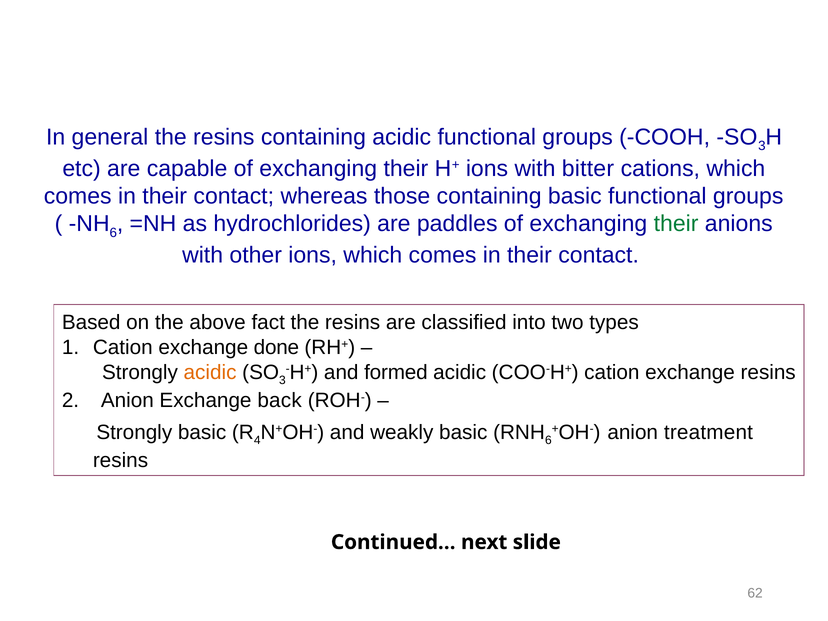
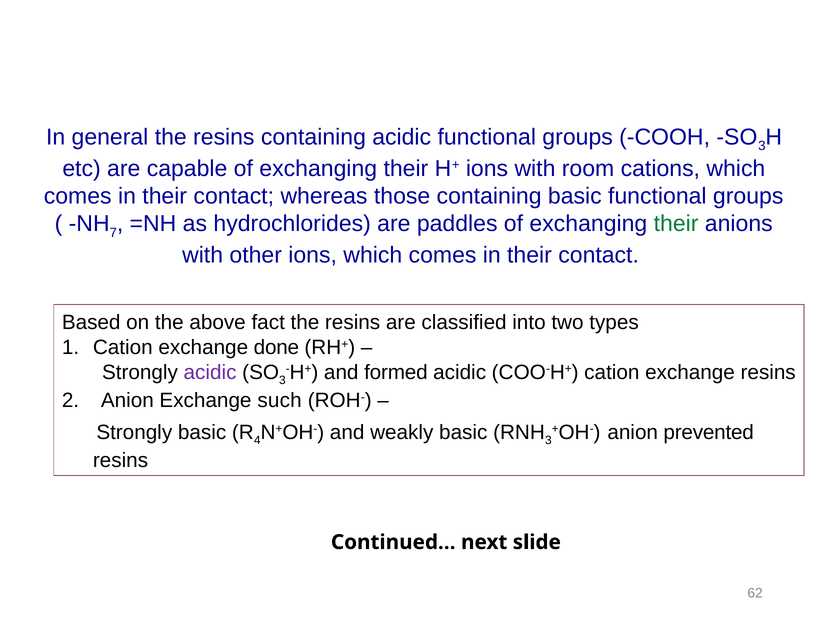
bitter: bitter -> room (588, 169)
6: 6 -> 7 (113, 233)
acidic colour: orange -> purple (210, 372)
back: back -> such (280, 400)
6: 6 -> 3 (548, 440)
treatment: treatment -> prevented (709, 432)
